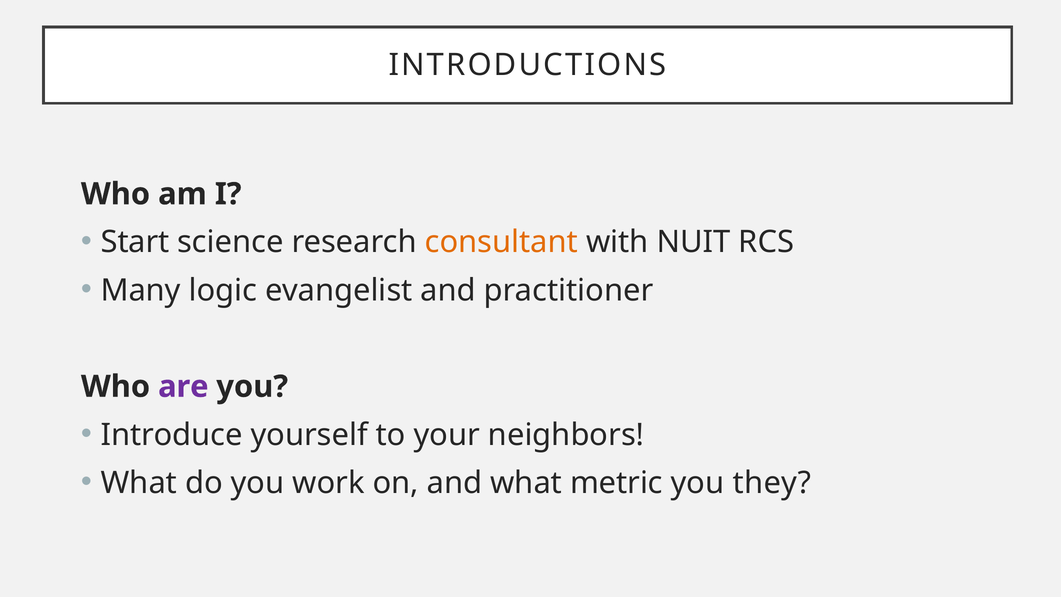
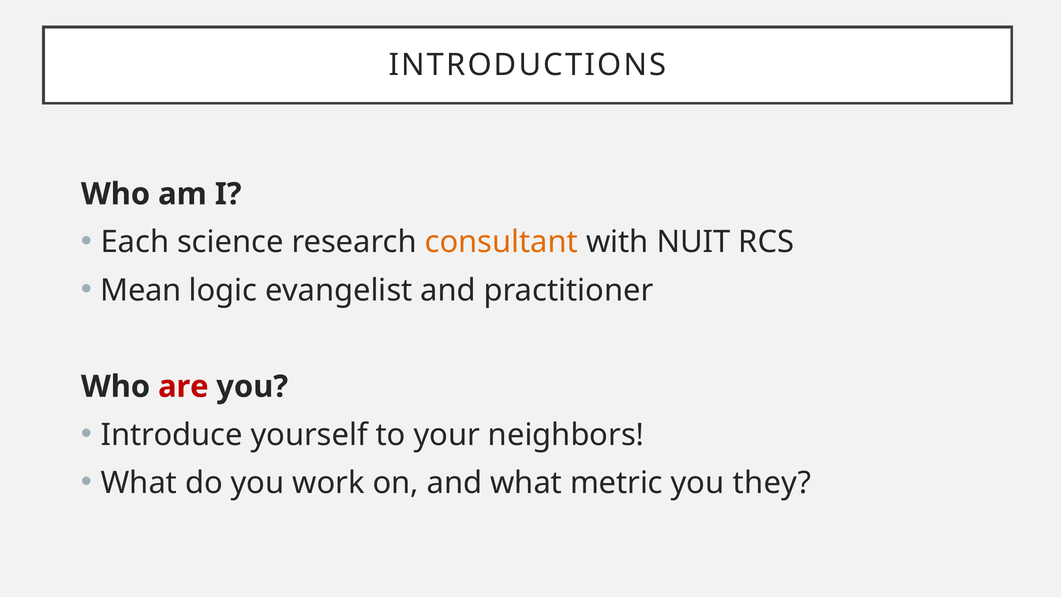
Start: Start -> Each (135, 242)
Many: Many -> Mean (141, 290)
are colour: purple -> red (183, 387)
